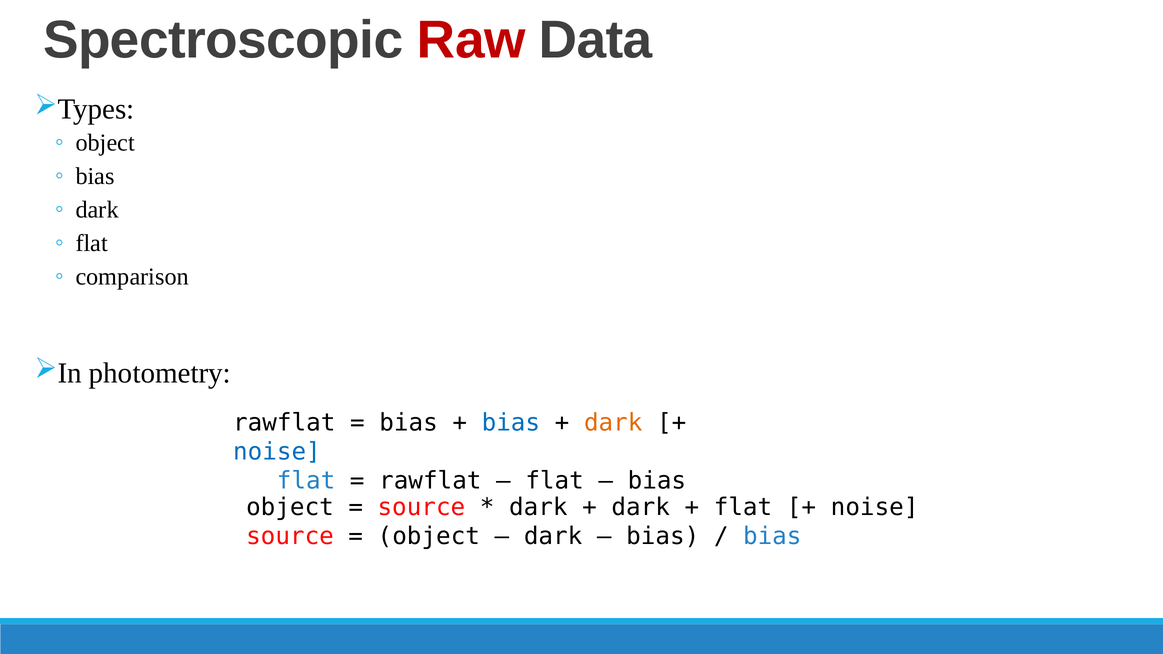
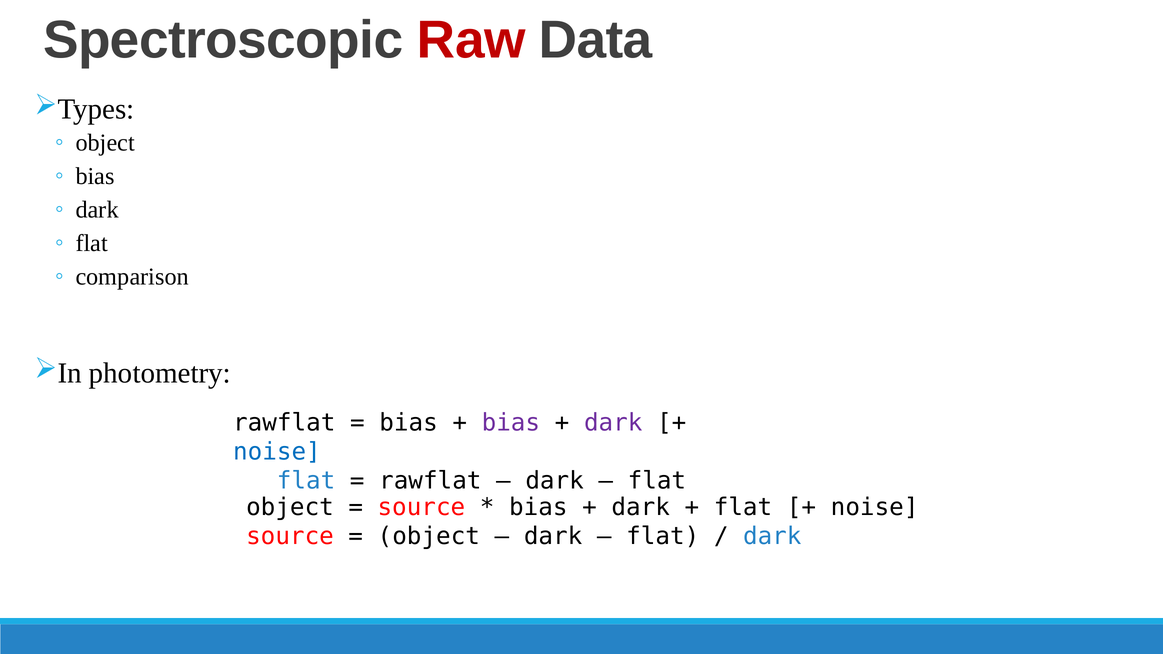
bias colour: blue -> purple (511, 423)
dark colour: orange -> purple (613, 423)
flat: flat -> dark (555, 481)
bias: bias -> flat (657, 481)
dark: dark -> bias (538, 507)
bias: bias -> flat (663, 536)
bias: bias -> dark (772, 536)
